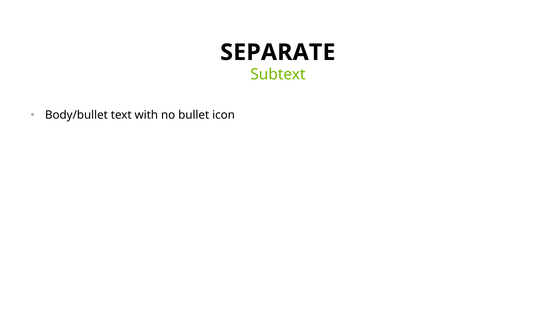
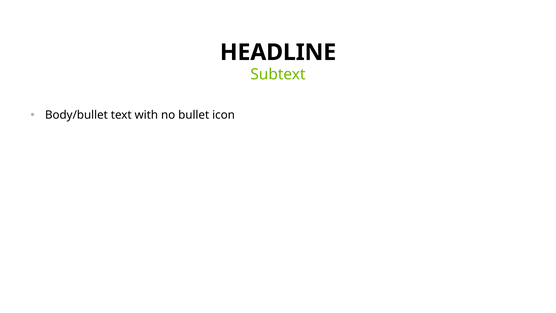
SEPARATE: SEPARATE -> HEADLINE (278, 52)
